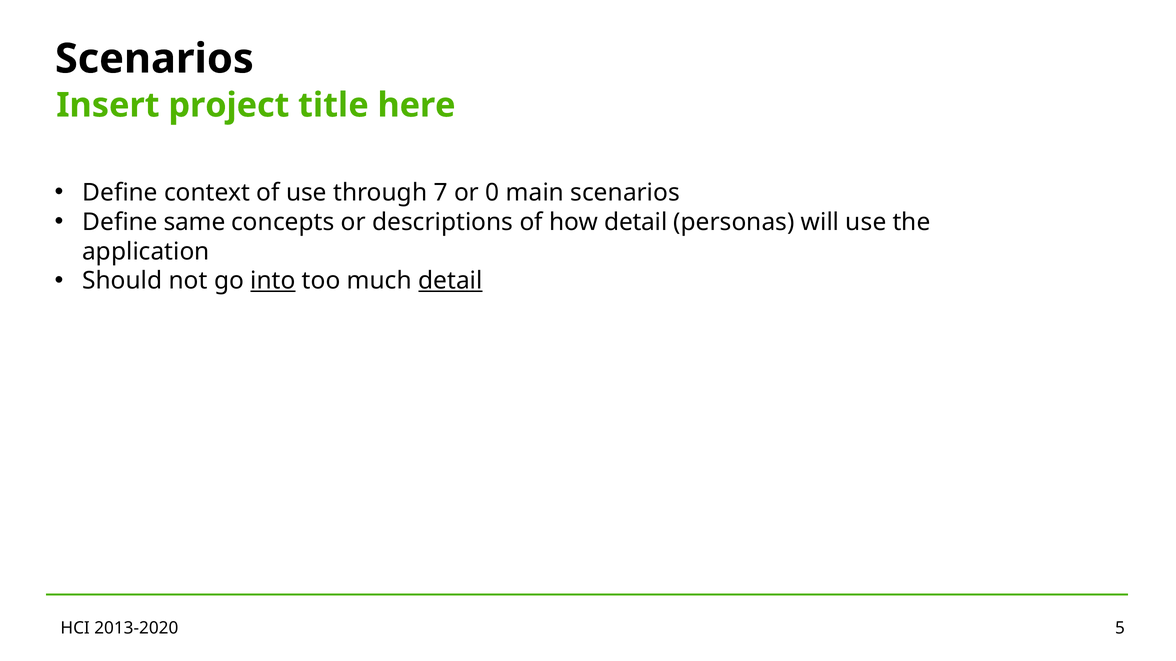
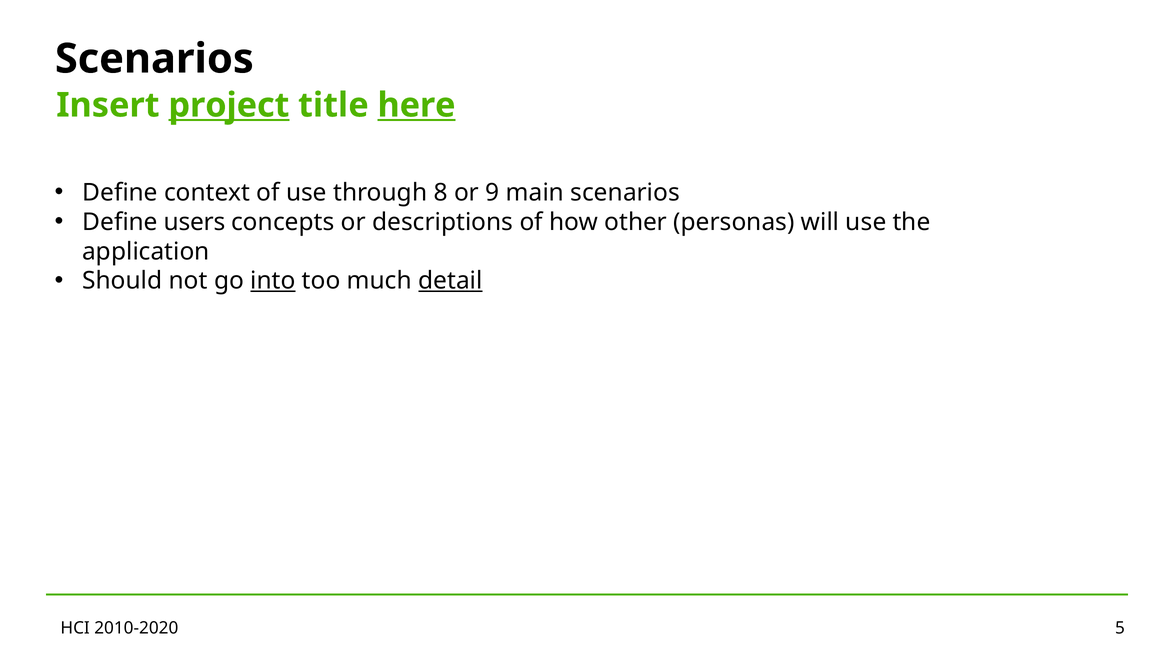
project underline: none -> present (229, 105)
here underline: none -> present (416, 105)
7: 7 -> 8 (441, 193)
0: 0 -> 9 (492, 193)
same: same -> users (195, 222)
how detail: detail -> other (636, 222)
2013-2020: 2013-2020 -> 2010-2020 (136, 628)
